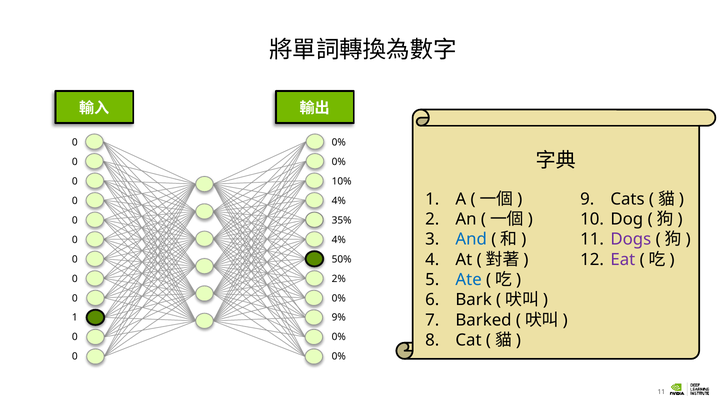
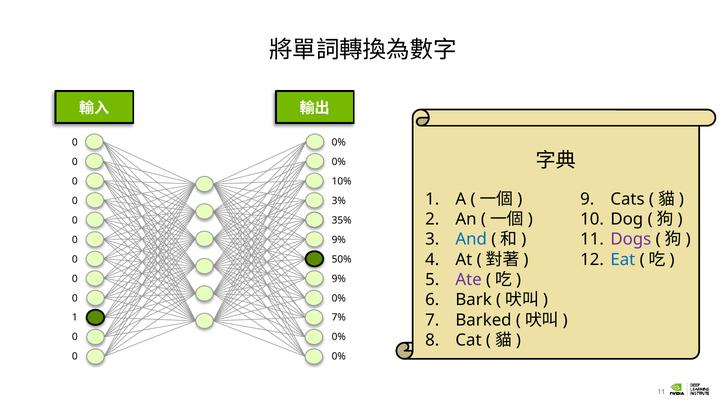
4%: 4% -> 3% (339, 201)
4%: 4% -> 9% (339, 240)
Eat colour: purple -> blue (623, 260)
Ate colour: blue -> purple (469, 280)
2%: 2% -> 9% (339, 279)
9%: 9% -> 7% (339, 318)
